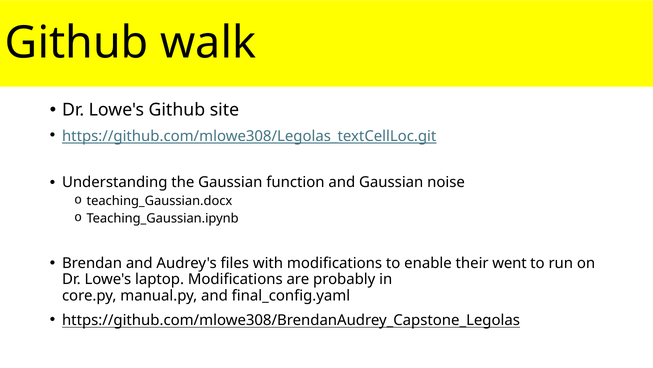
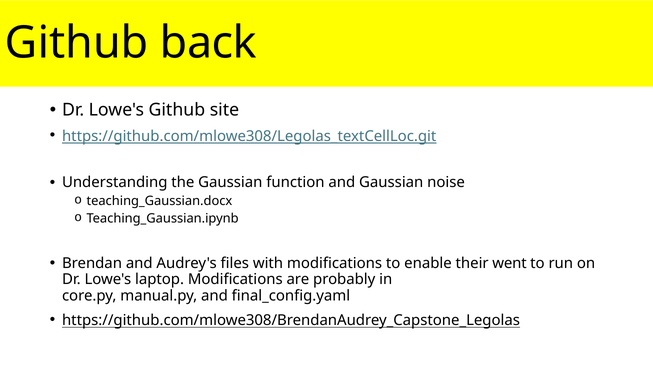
walk: walk -> back (208, 43)
